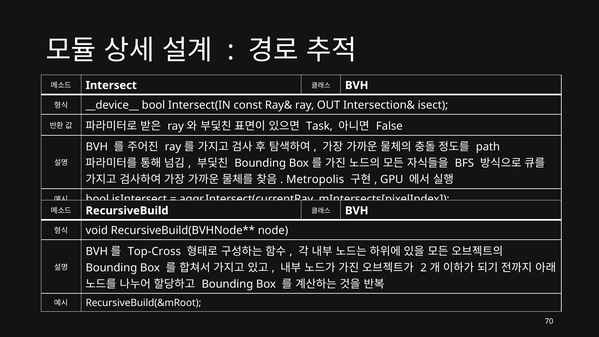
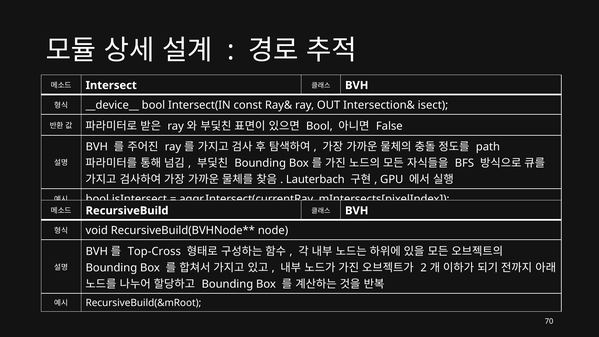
Task: Task -> Bool (319, 126)
Metropolis: Metropolis -> Lauterbach (315, 179)
